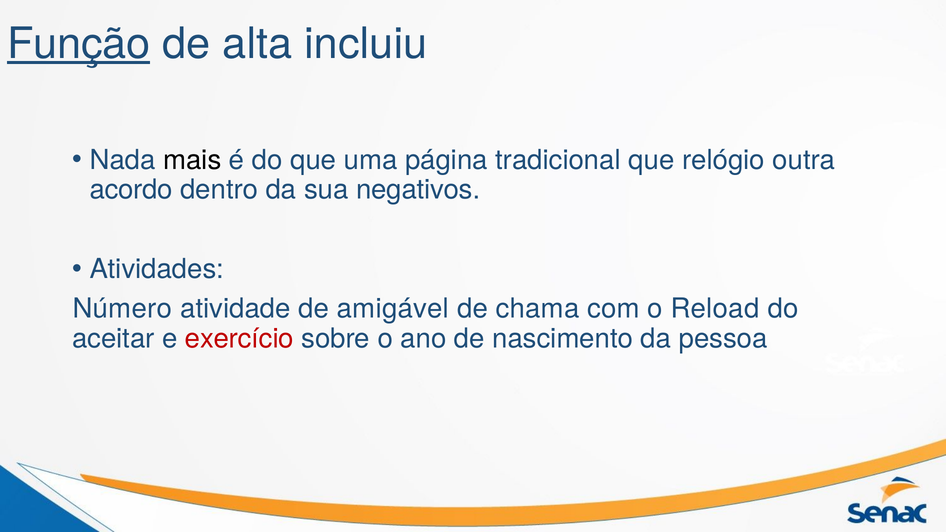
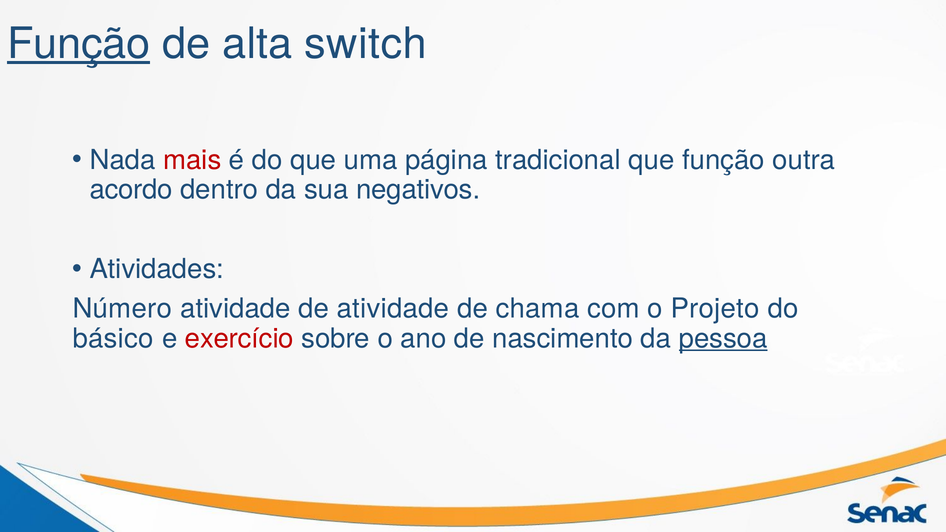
incluiu: incluiu -> switch (366, 44)
mais colour: black -> red (192, 160)
que relógio: relógio -> função (723, 160)
de amigável: amigável -> atividade (393, 309)
Reload: Reload -> Projeto (715, 309)
aceitar: aceitar -> básico (113, 339)
pessoa underline: none -> present (723, 339)
